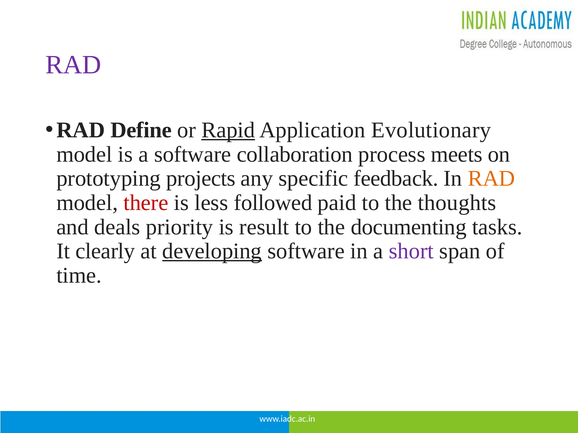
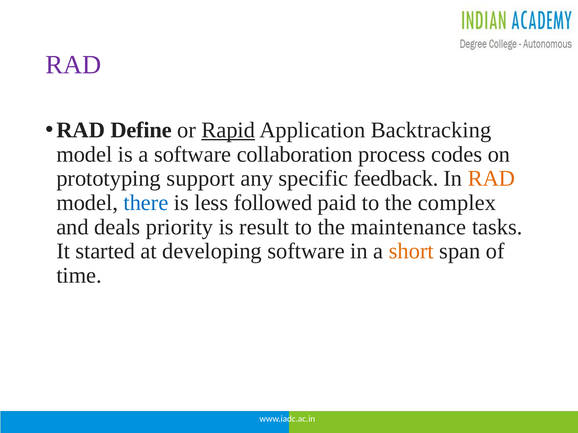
Evolutionary: Evolutionary -> Backtracking (431, 130)
meets: meets -> codes (457, 154)
projects: projects -> support (201, 179)
there colour: red -> blue (146, 203)
thoughts: thoughts -> complex (457, 203)
documenting: documenting -> maintenance (408, 227)
clearly: clearly -> started (105, 251)
developing underline: present -> none (212, 251)
short colour: purple -> orange (411, 251)
